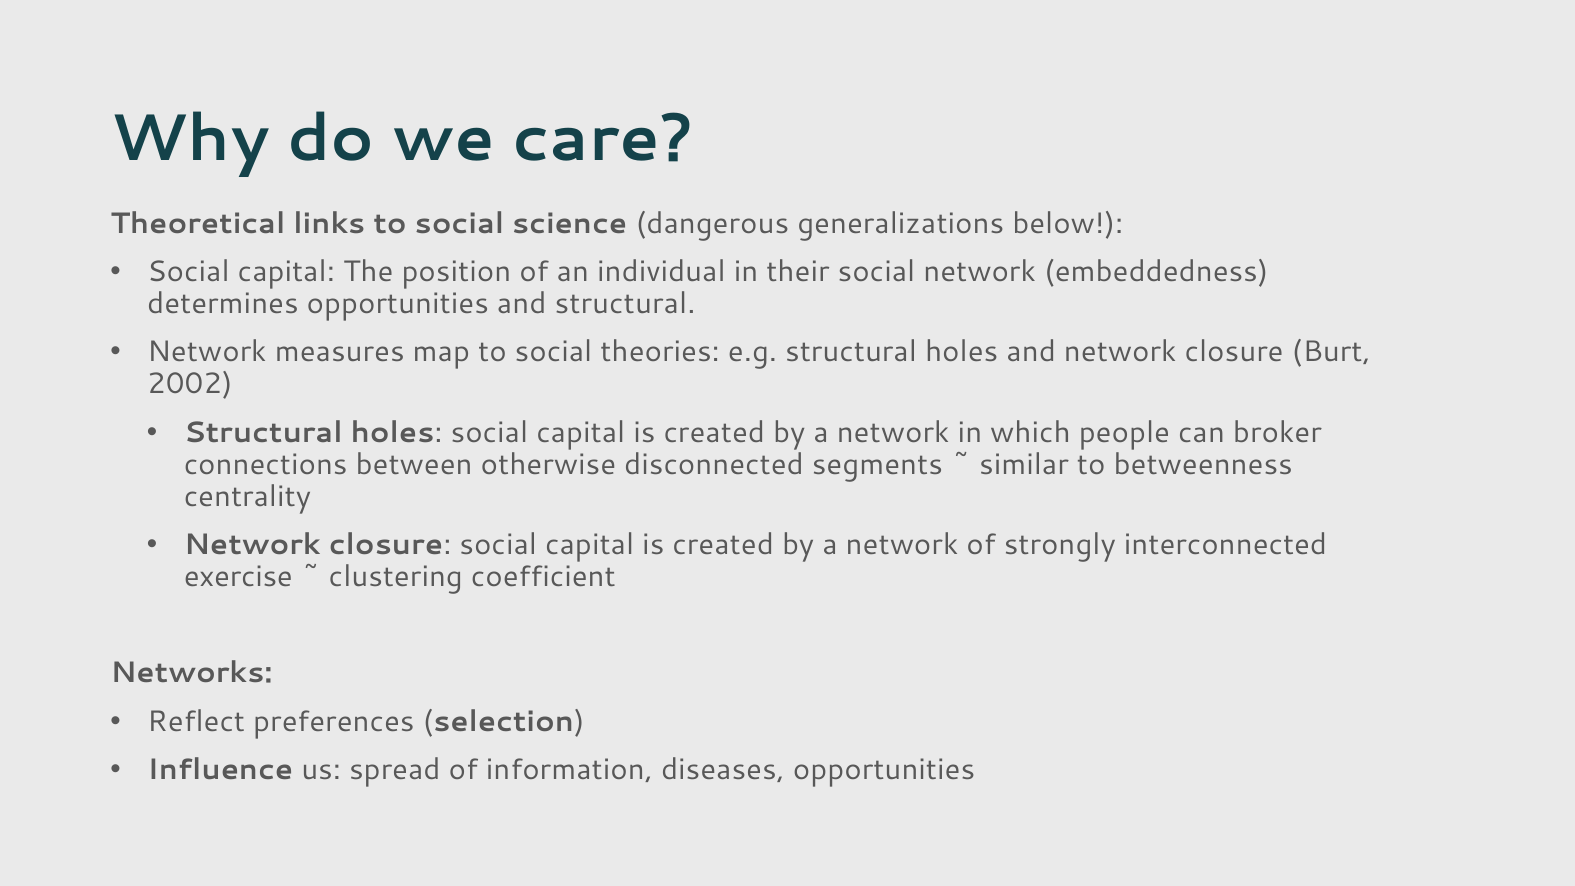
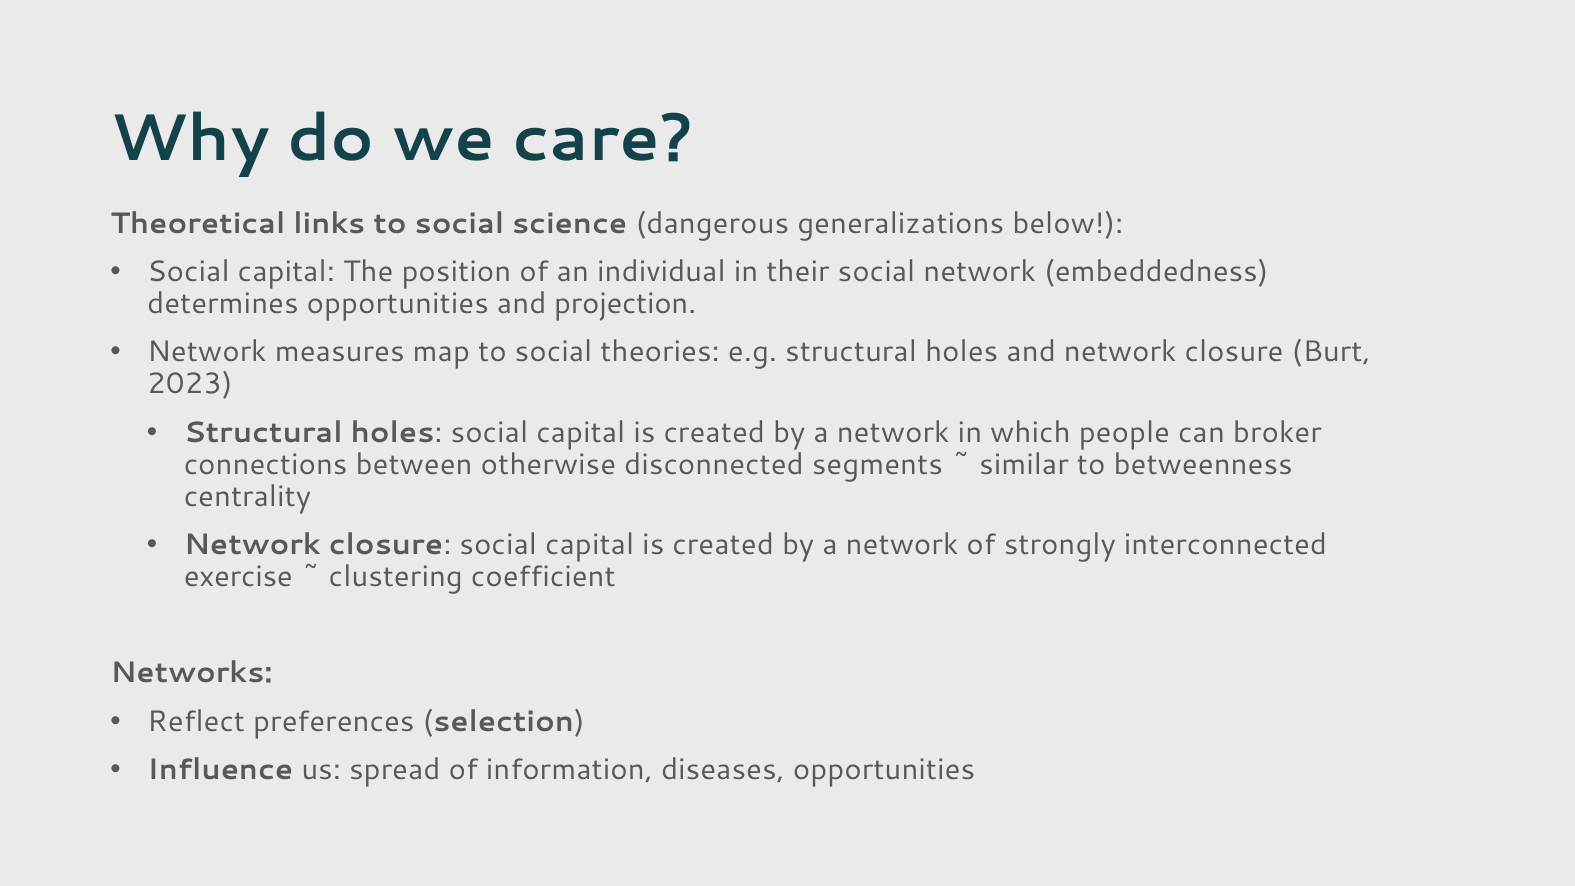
and structural: structural -> projection (625, 304)
2002: 2002 -> 2023 (190, 384)
